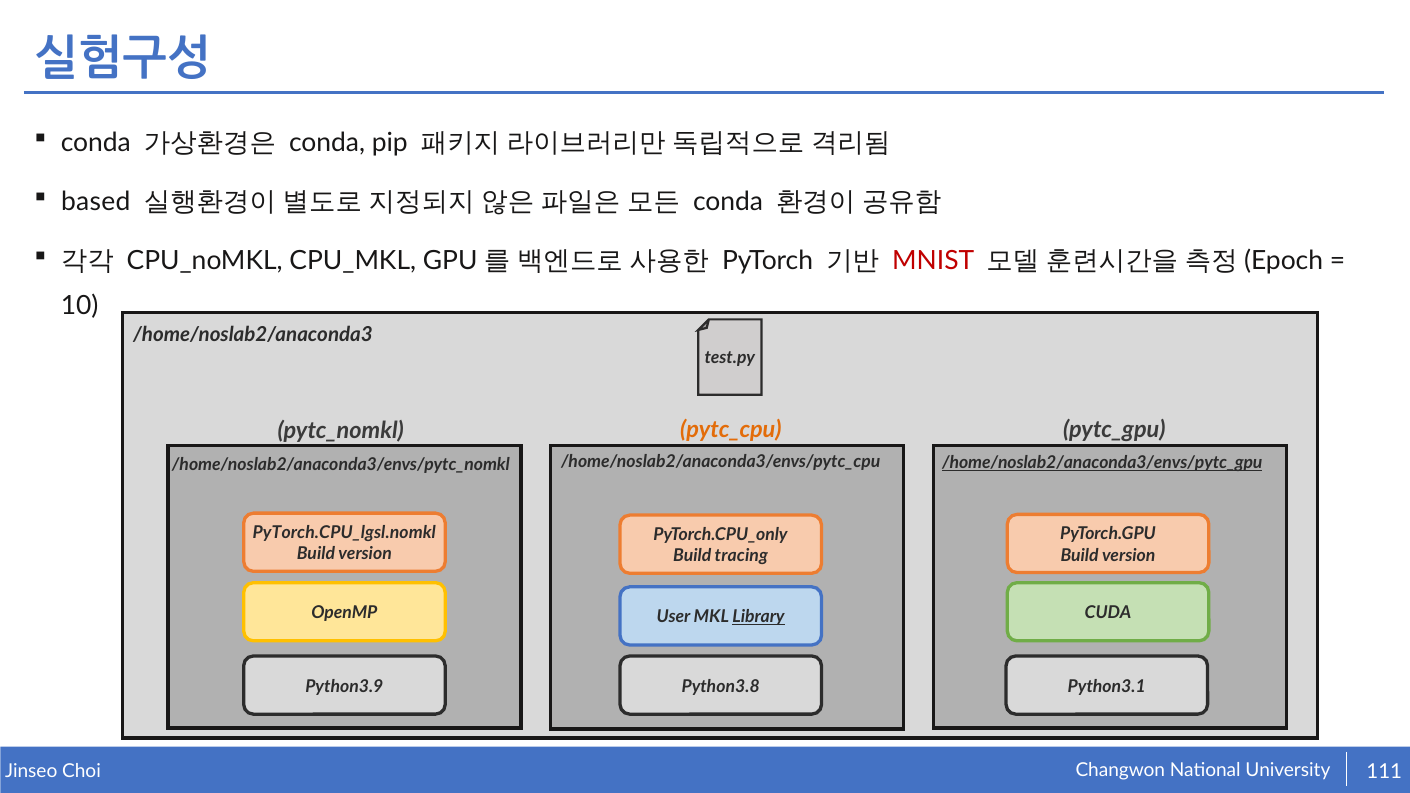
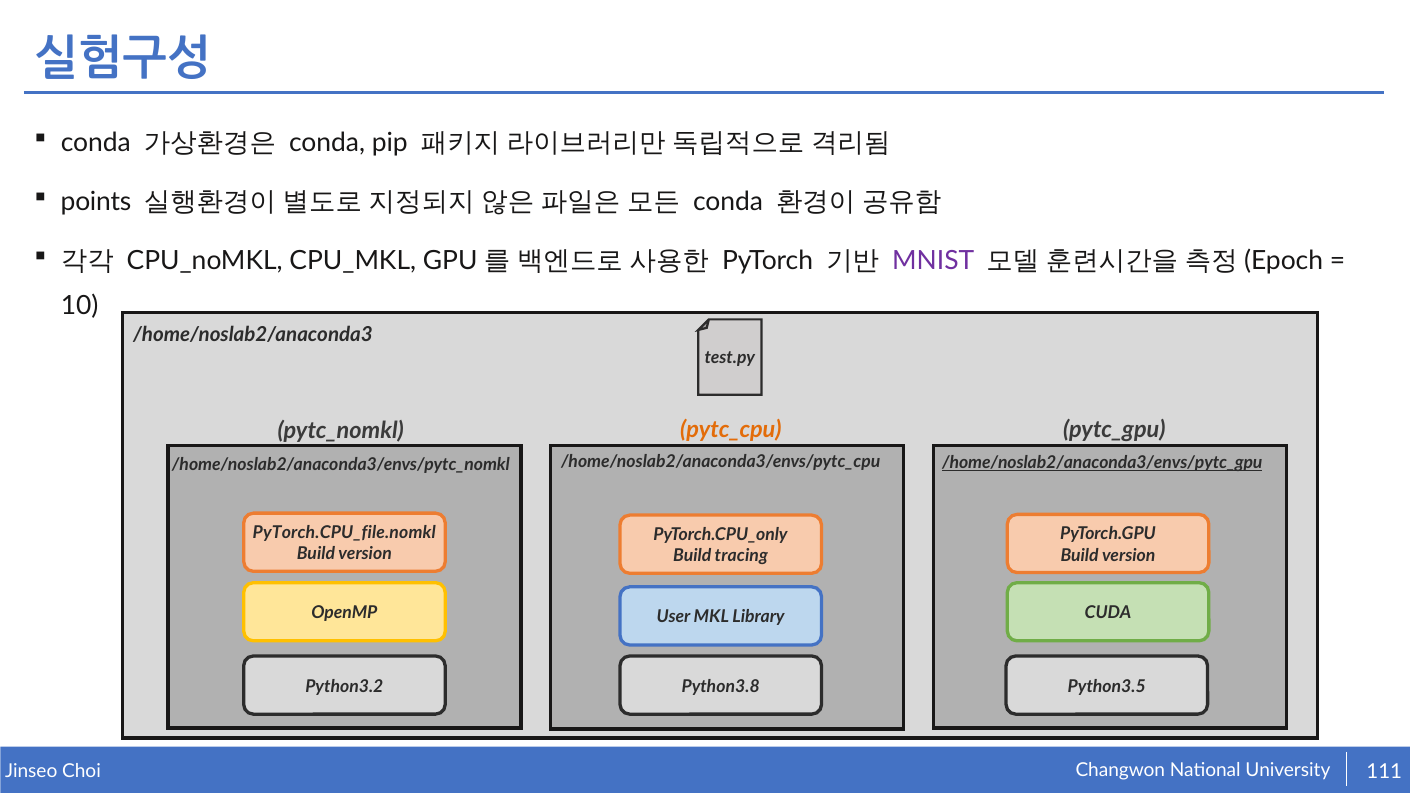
based: based -> points (96, 202)
MNIST colour: red -> purple (933, 261)
PyTorch.CPU_lgsl.nomkl: PyTorch.CPU_lgsl.nomkl -> PyTorch.CPU_file.nomkl (344, 533)
Library underline: present -> none (758, 617)
Python3.9: Python3.9 -> Python3.2 (344, 686)
Python3.1: Python3.1 -> Python3.5 (1107, 686)
